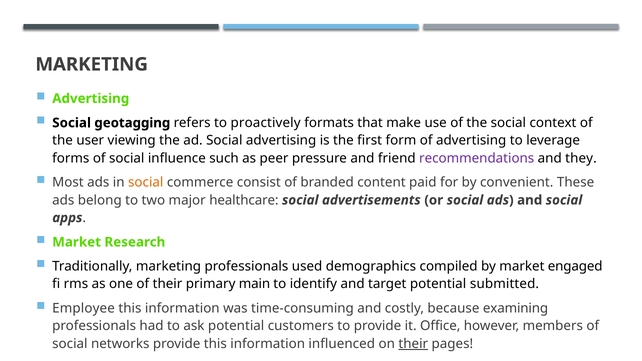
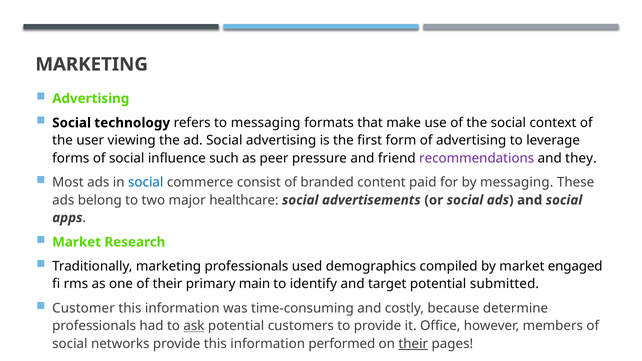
geotagging: geotagging -> technology (132, 123)
to proactively: proactively -> messaging (266, 123)
social colour: orange -> blue (146, 183)
by convenient: convenient -> messaging (517, 183)
Employee: Employee -> Customer (84, 308)
examining: examining -> determine (516, 308)
ask underline: none -> present (194, 326)
influenced: influenced -> performed (342, 344)
